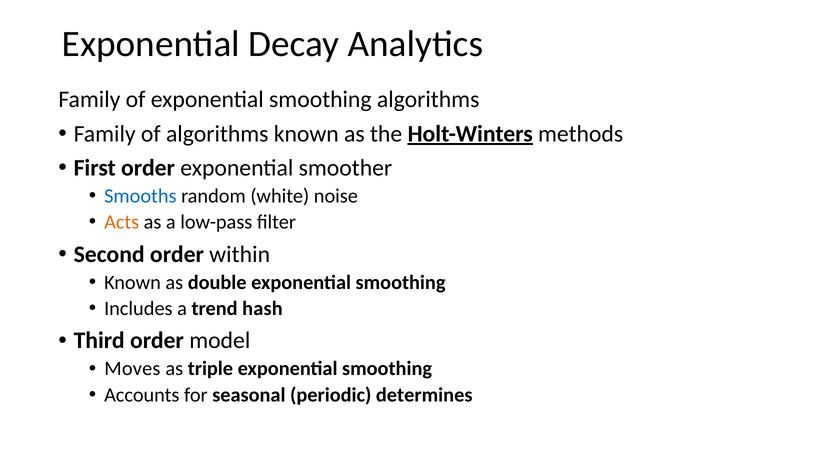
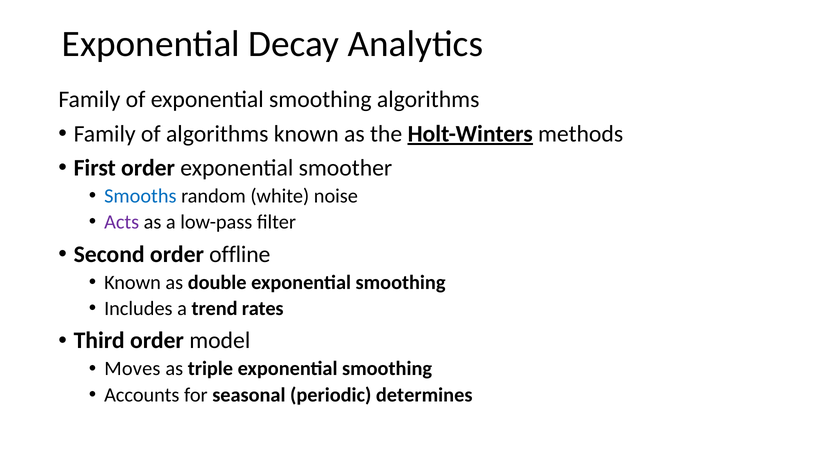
Acts colour: orange -> purple (122, 222)
within: within -> offline (240, 254)
hash: hash -> rates (263, 309)
